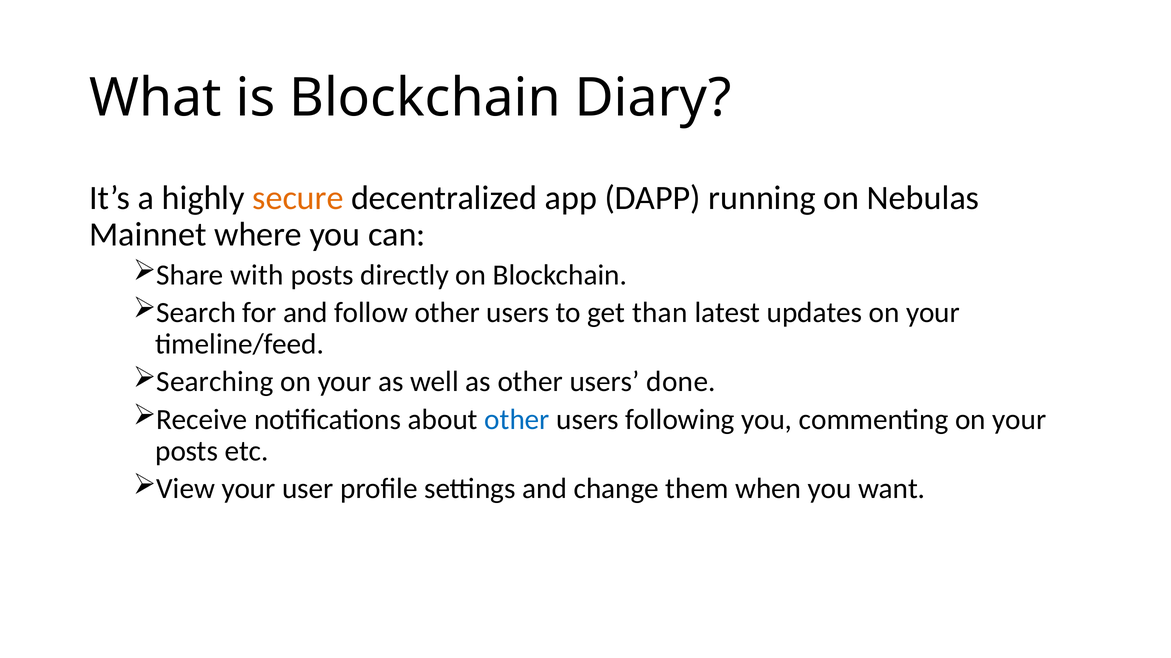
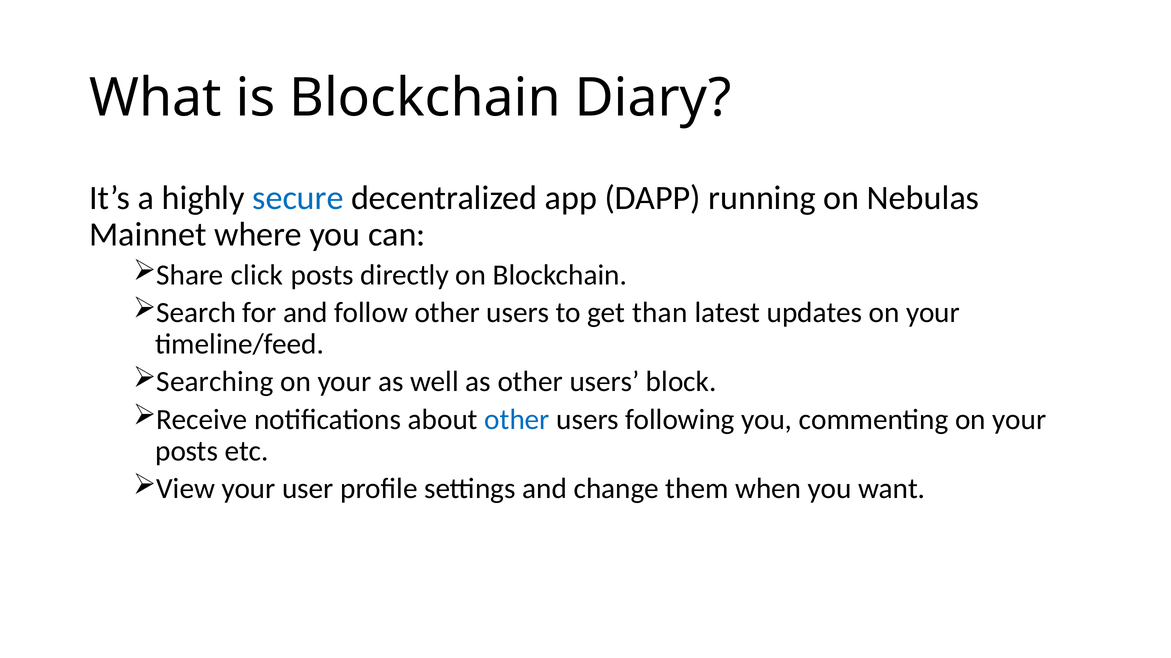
secure colour: orange -> blue (298, 198)
with: with -> click (257, 275)
done: done -> block (681, 382)
